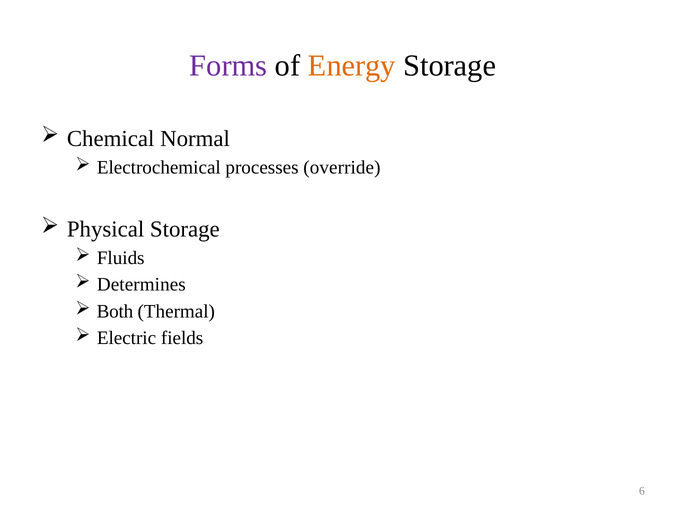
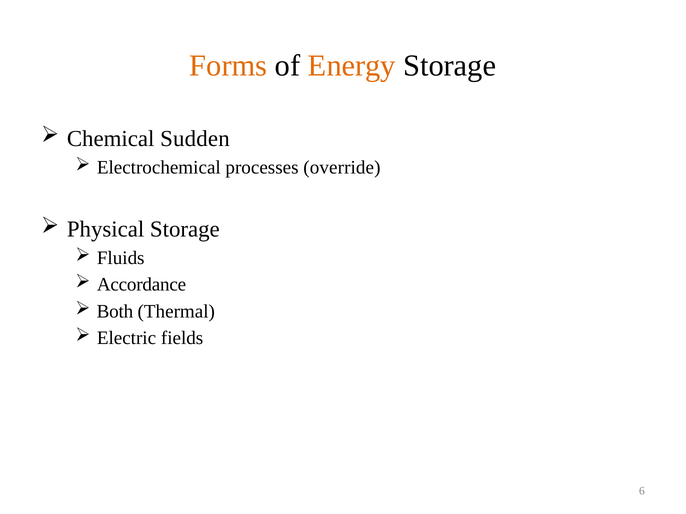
Forms colour: purple -> orange (228, 66)
Normal: Normal -> Sudden (195, 139)
Determines: Determines -> Accordance (141, 285)
